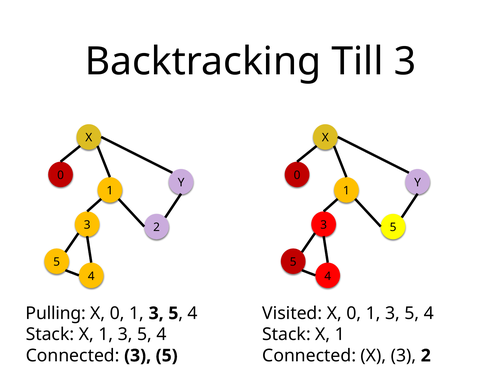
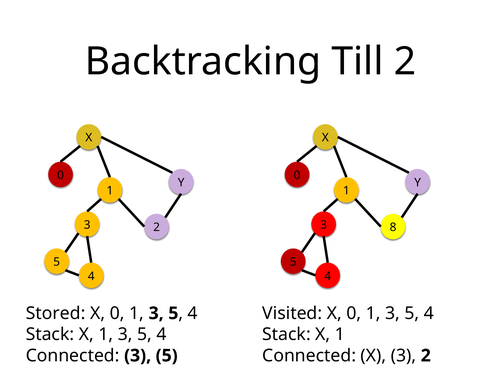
Till 3: 3 -> 2 (405, 61)
5: 5 -> 8 (393, 227)
Pulling: Pulling -> Stored (56, 313)
